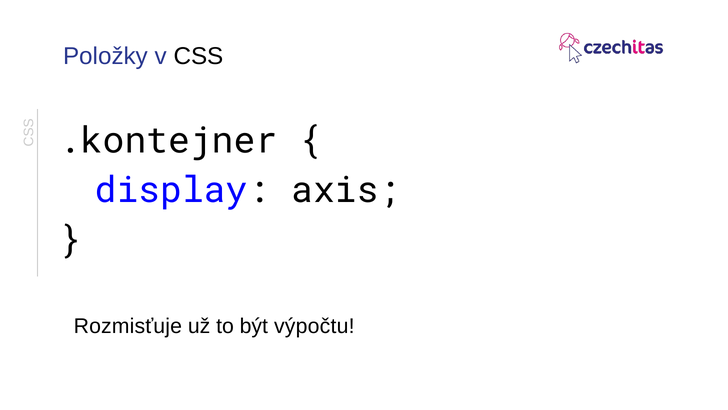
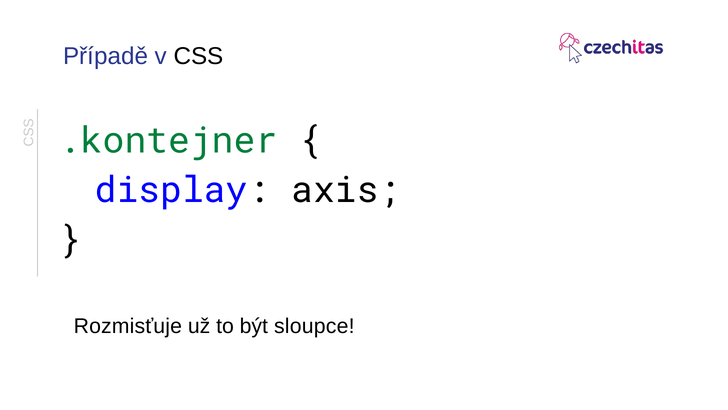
Položky: Položky -> Případě (106, 56)
.kontejner colour: black -> green (168, 140)
výpočtu: výpočtu -> sloupce (314, 326)
